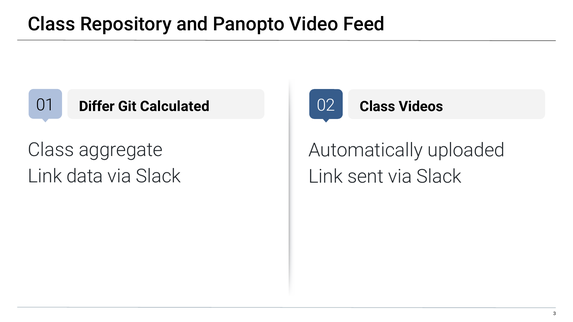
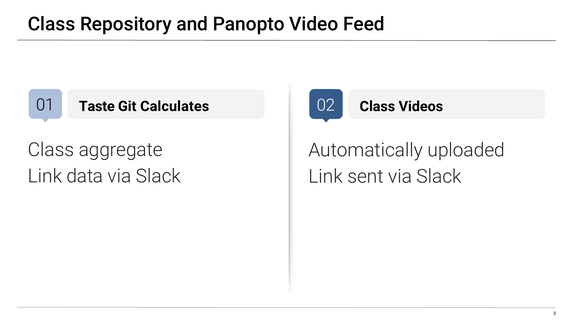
Differ: Differ -> Taste (97, 106)
Calculated: Calculated -> Calculates (175, 106)
